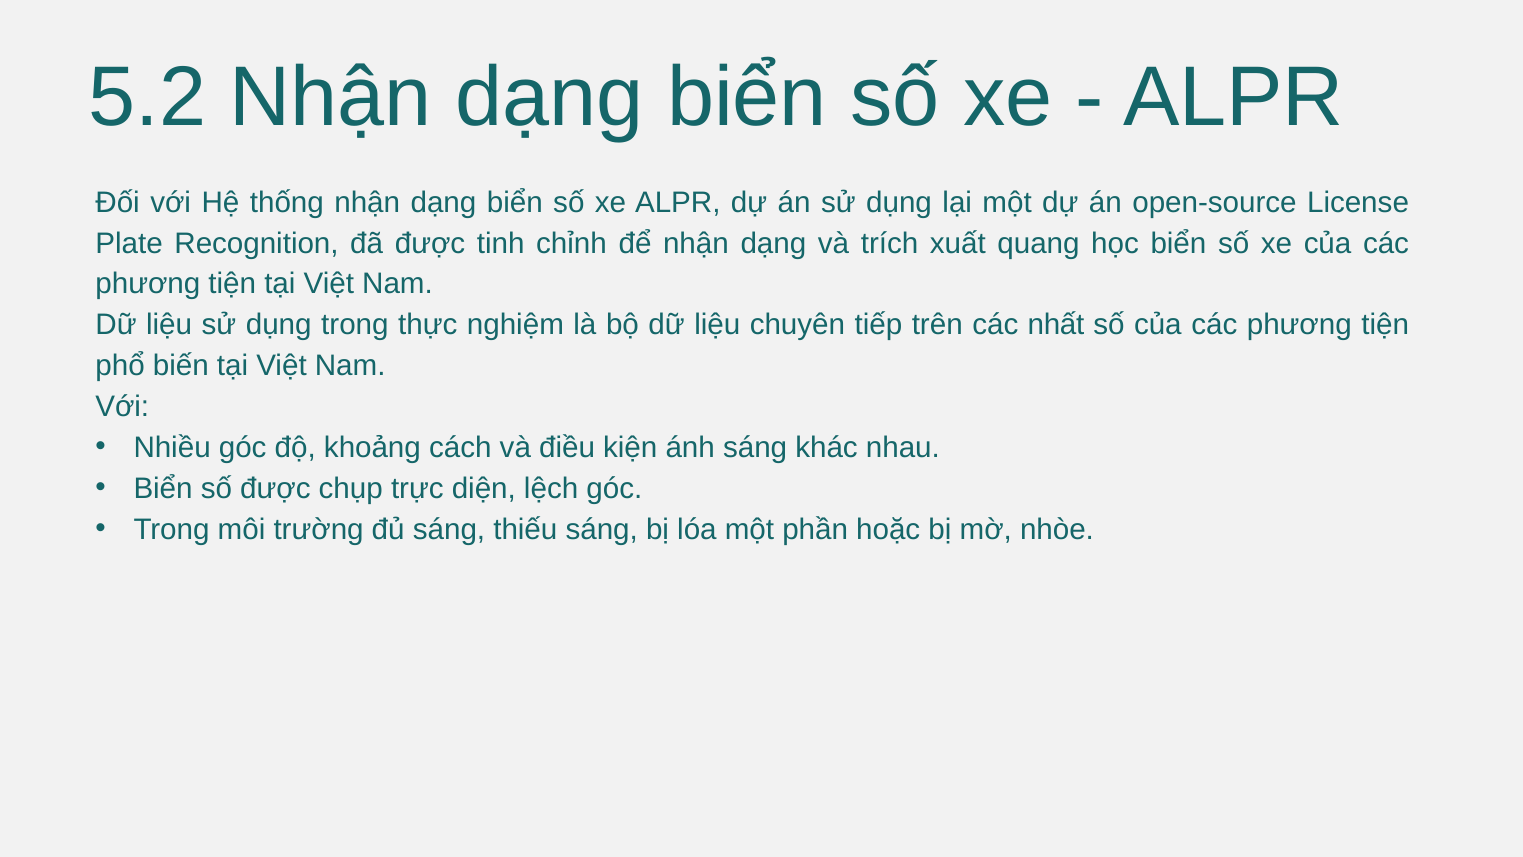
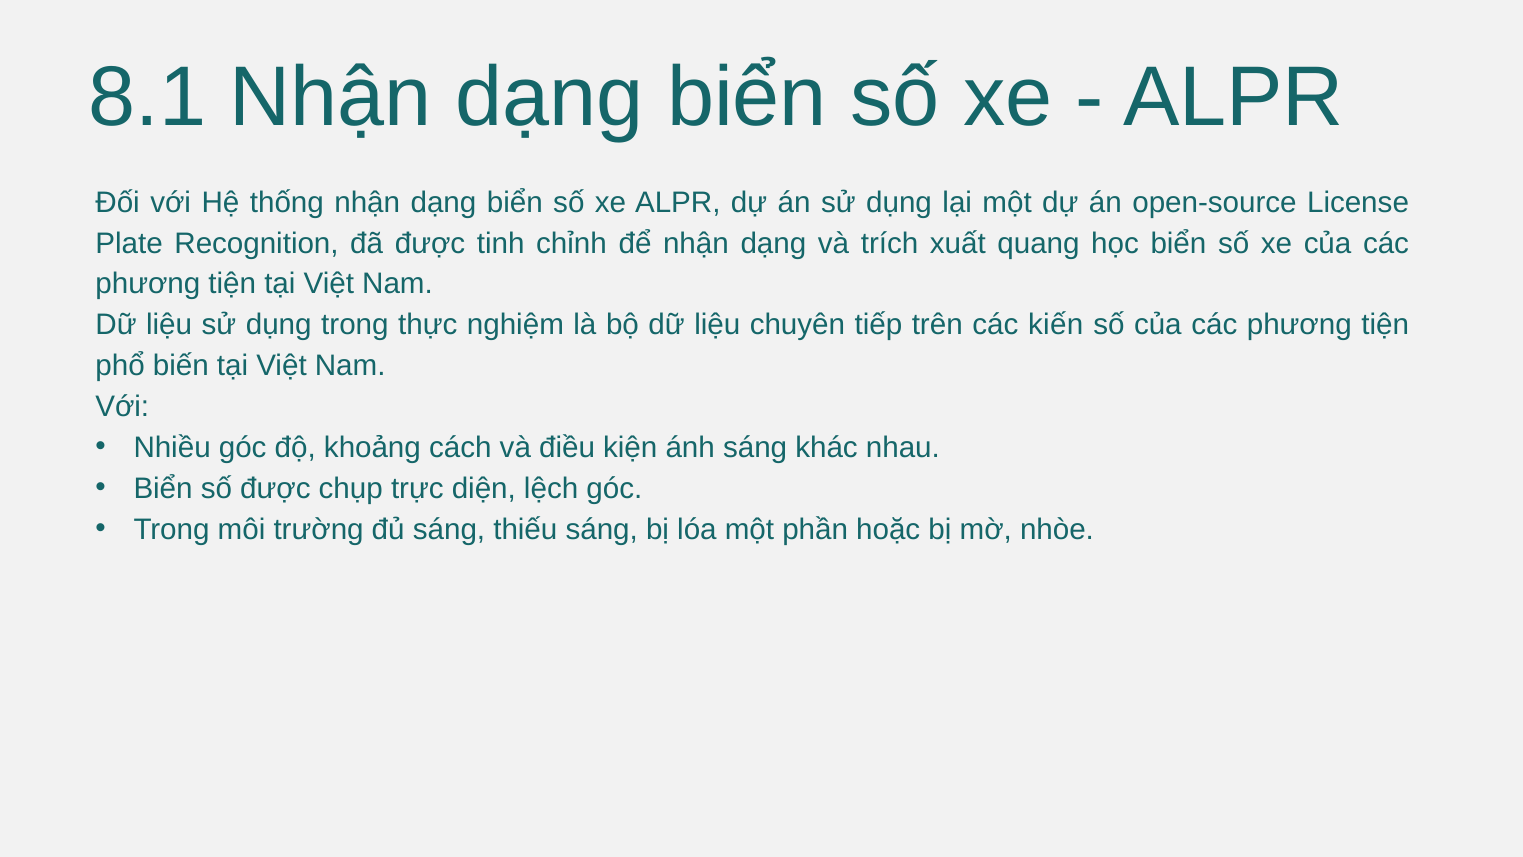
5.2: 5.2 -> 8.1 (148, 98)
nhất: nhất -> kiến (1056, 325)
